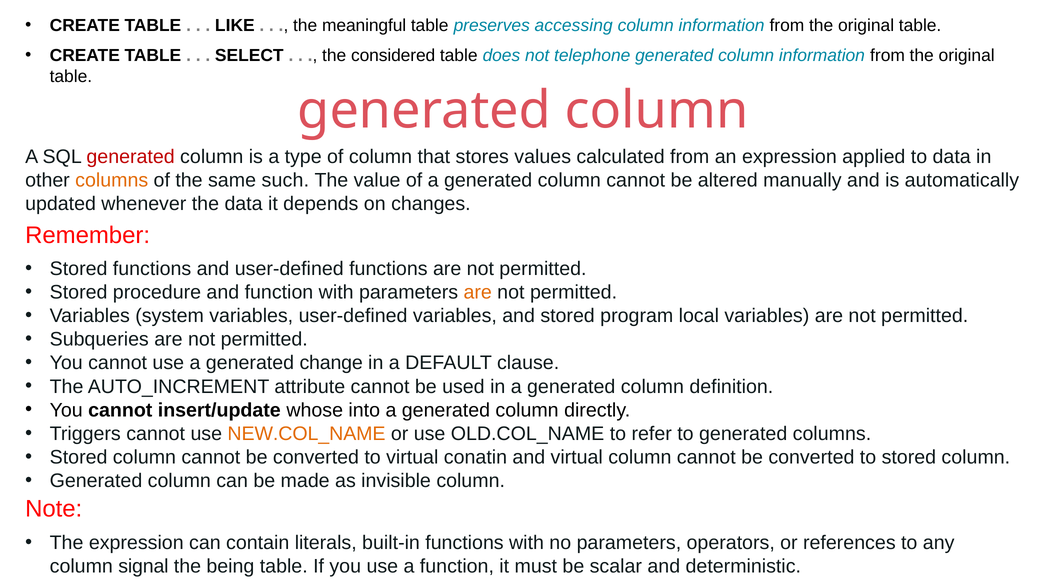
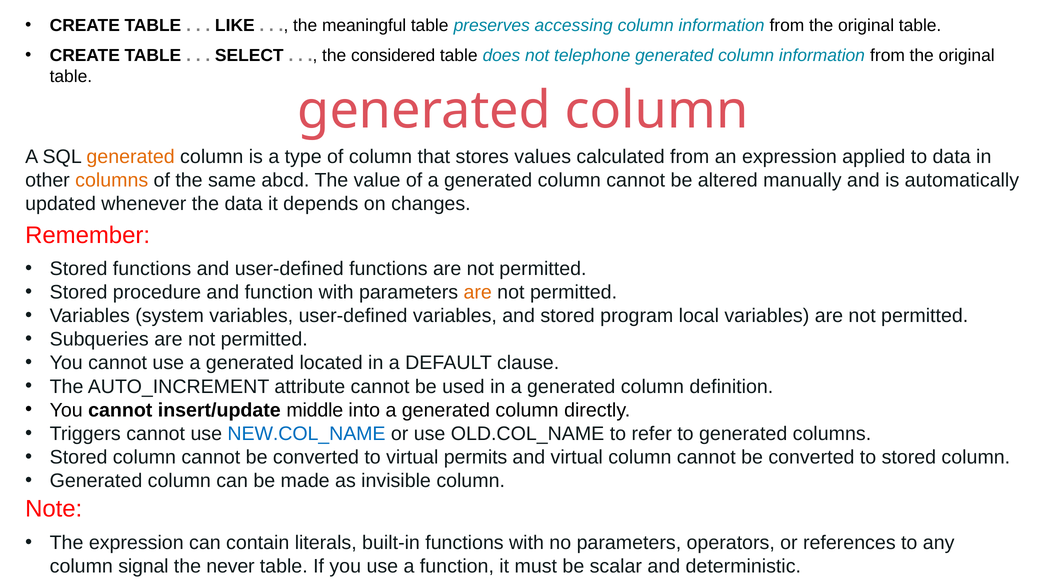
generated colour: red -> orange (131, 157)
such: such -> abcd (285, 180)
change: change -> located (331, 363)
whose: whose -> middle (315, 410)
NEW.COL_NAME colour: orange -> blue (307, 434)
conatin: conatin -> permits (476, 457)
being: being -> never (230, 567)
